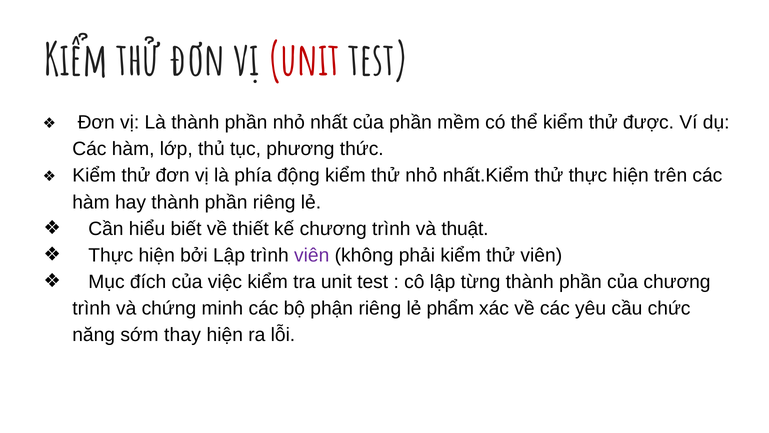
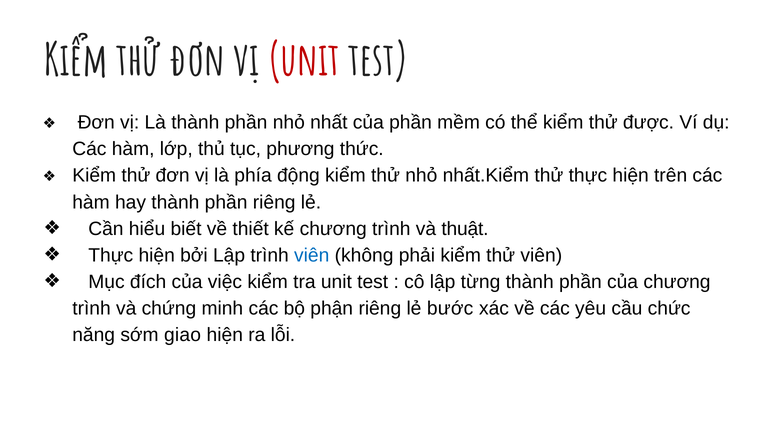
viên colour: purple -> blue (312, 255)
phẩm: phẩm -> bước (450, 308)
thay: thay -> giao (183, 335)
